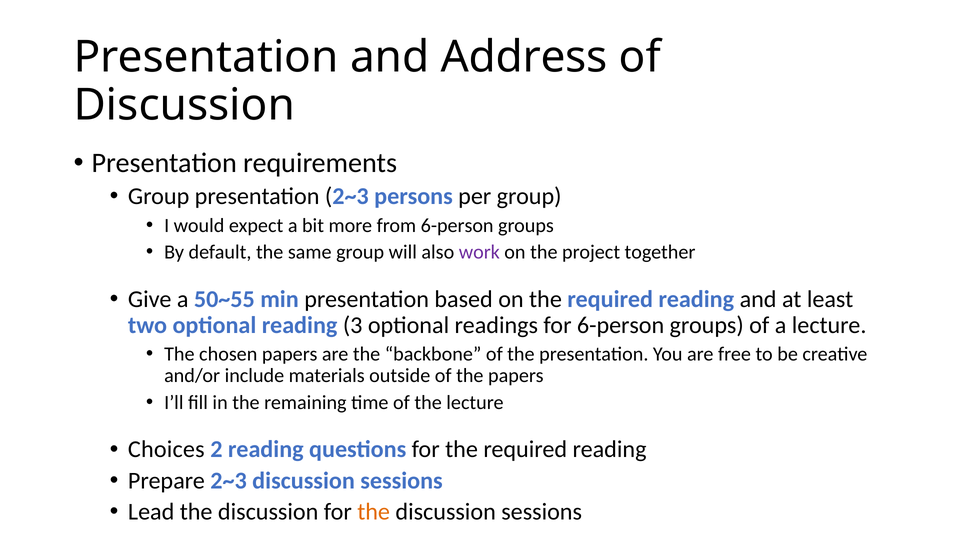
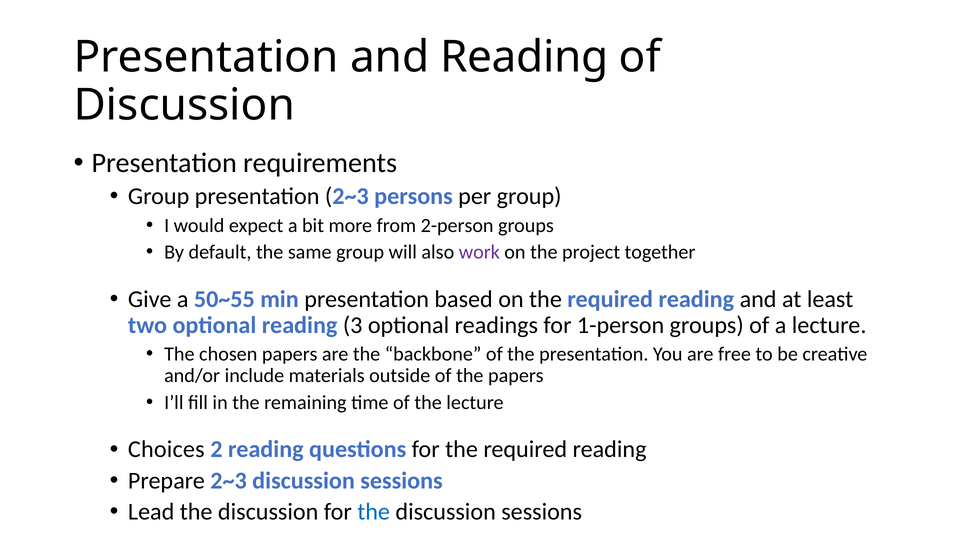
and Address: Address -> Reading (524, 57)
from 6-person: 6-person -> 2-person (457, 226)
for 6-person: 6-person -> 1-person (621, 325)
the colour: orange -> blue (374, 512)
